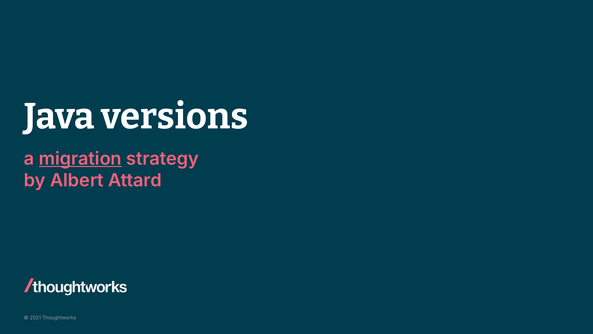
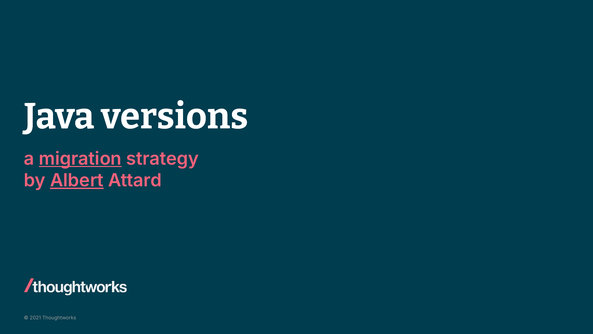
Albert underline: none -> present (77, 180)
